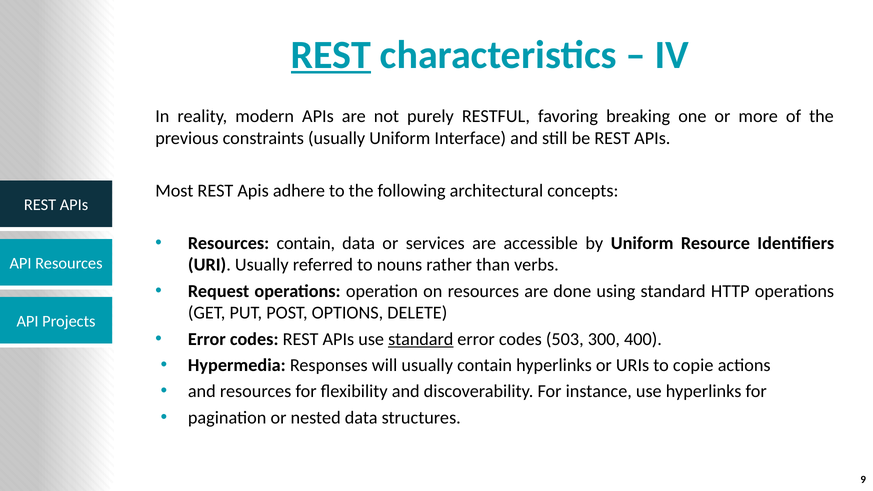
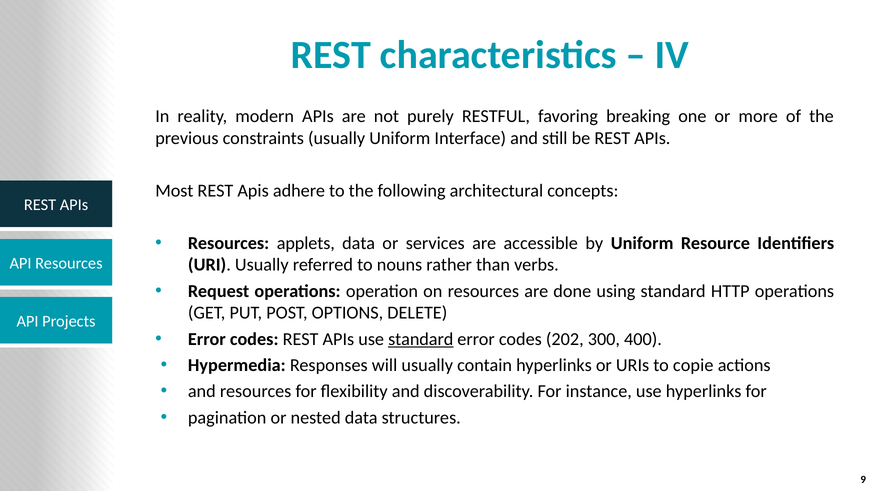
REST underline: present -> none (331, 55)
Resources contain: contain -> applets (306, 243)
503: 503 -> 202 (565, 339)
